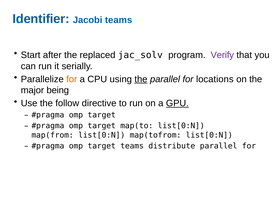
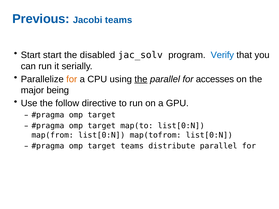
Identifier: Identifier -> Previous (41, 19)
Start after: after -> start (52, 55)
replaced: replaced -> disabled (97, 55)
Verify colour: purple -> blue (222, 55)
locations: locations -> accesses (215, 79)
GPU underline: present -> none (177, 103)
